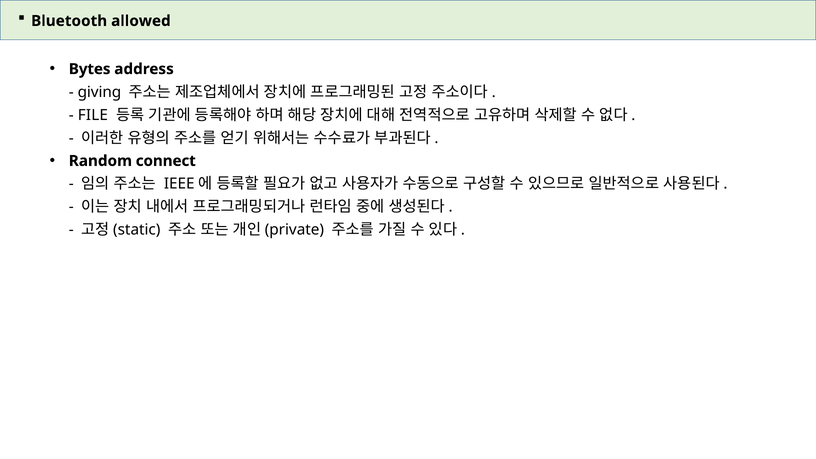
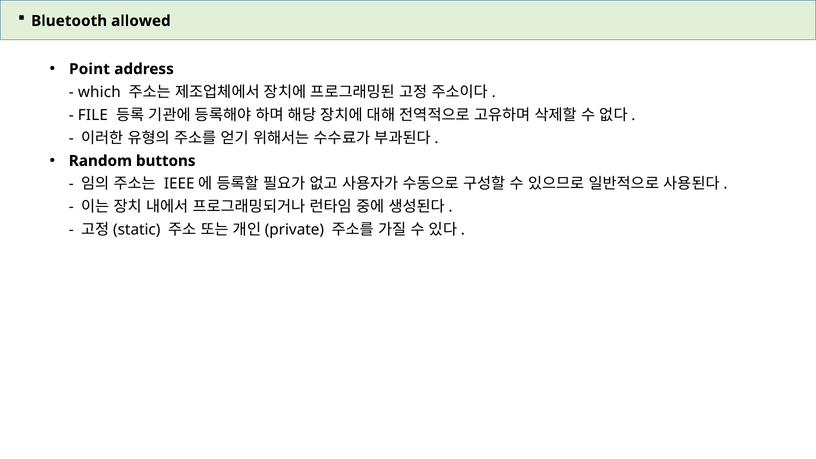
Bytes: Bytes -> Point (89, 69)
giving: giving -> which (99, 92)
connect: connect -> buttons (166, 161)
